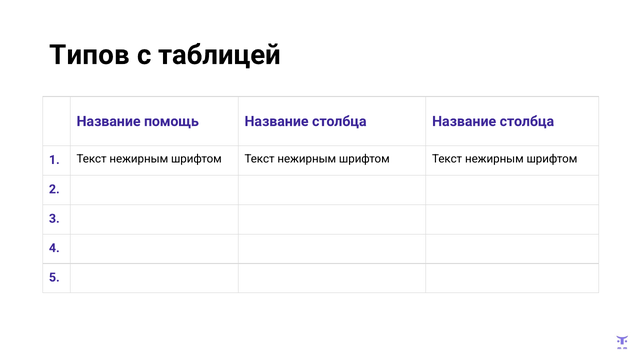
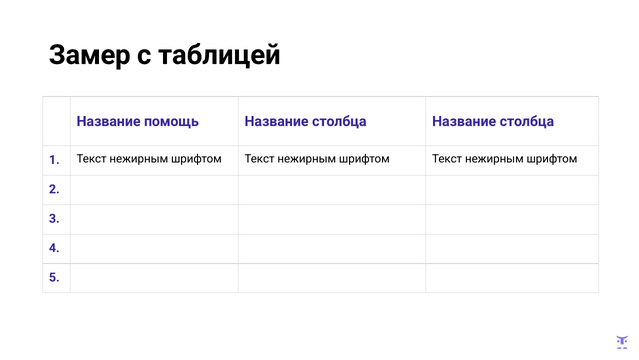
Типов: Типов -> Замер (90, 55)
